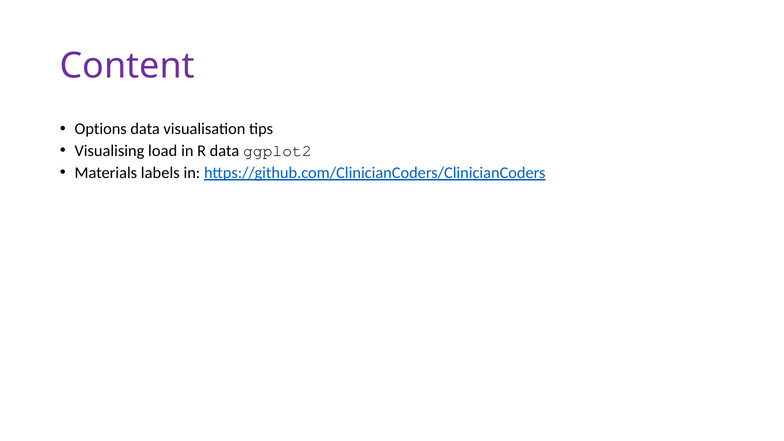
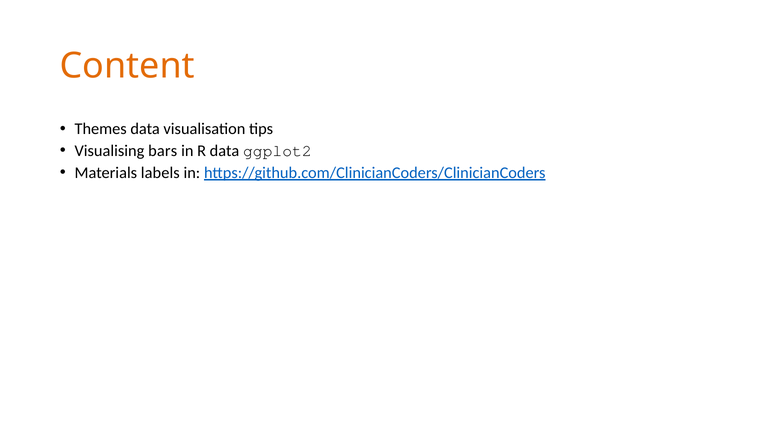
Content colour: purple -> orange (127, 66)
Options: Options -> Themes (101, 129)
load: load -> bars (163, 151)
